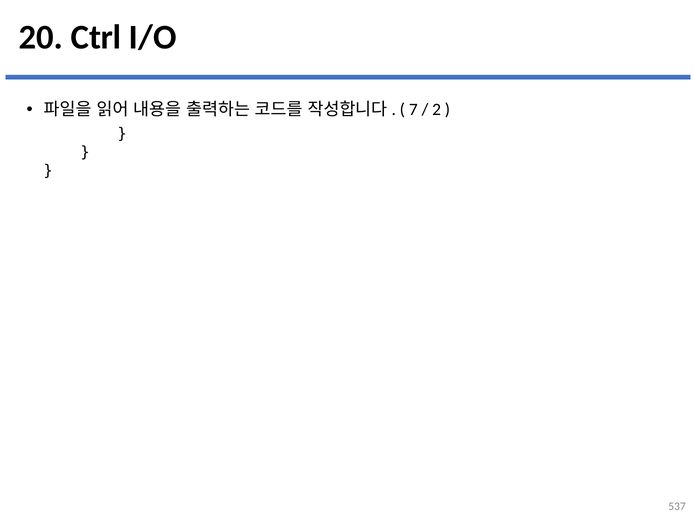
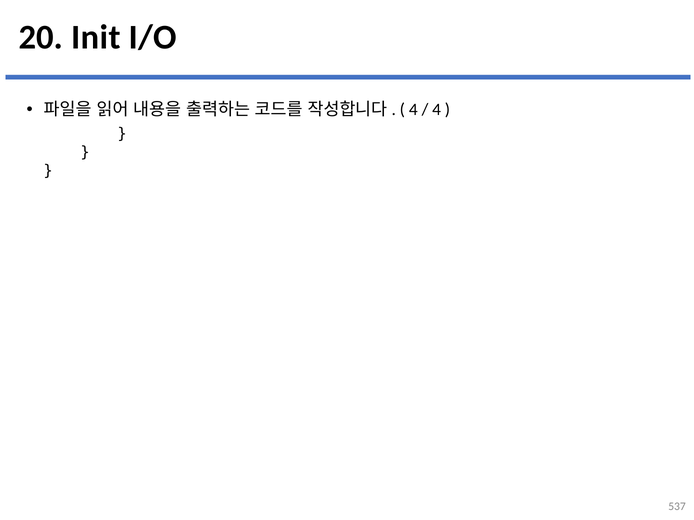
Ctrl: Ctrl -> Init (96, 37)
7: 7 -> 4 (413, 110)
2: 2 -> 4 (437, 110)
